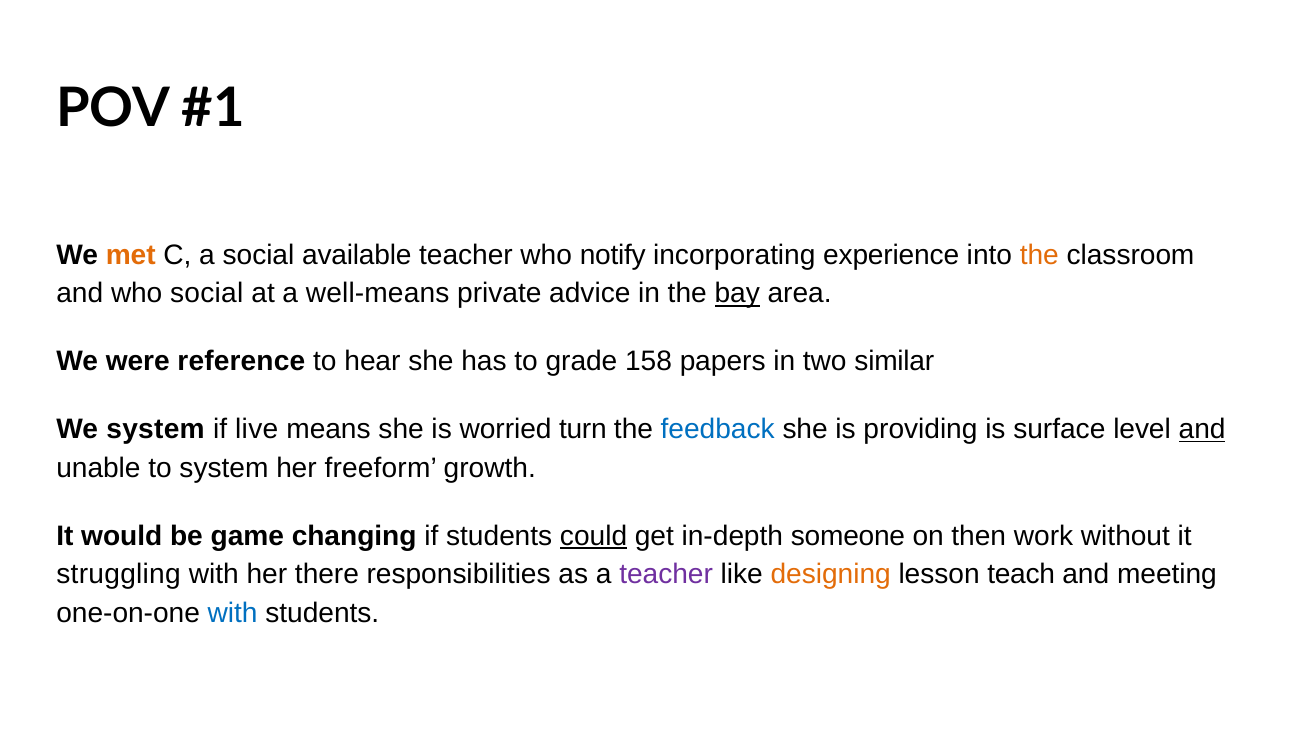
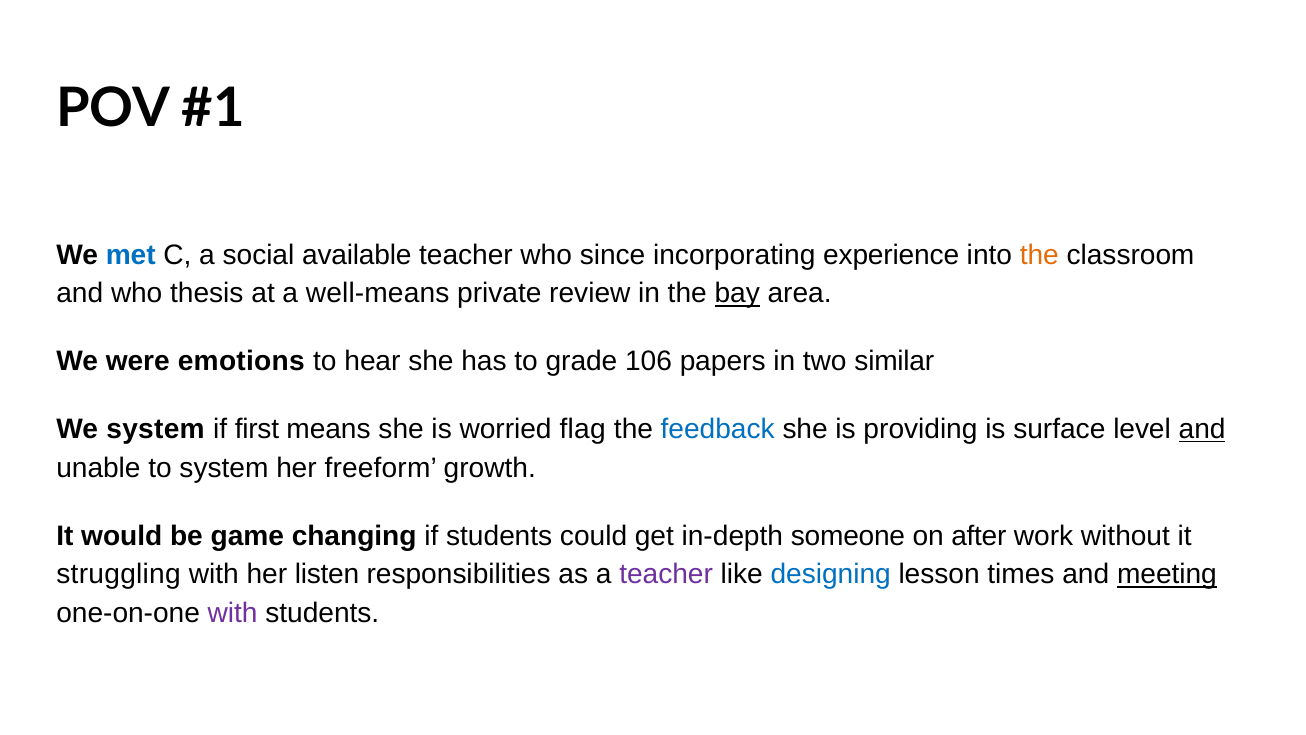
met colour: orange -> blue (131, 255)
notify: notify -> since (613, 255)
who social: social -> thesis (207, 294)
advice: advice -> review (590, 294)
reference: reference -> emotions (241, 361)
158: 158 -> 106 (649, 361)
live: live -> first (257, 429)
turn: turn -> flag (583, 429)
could underline: present -> none (594, 536)
then: then -> after (979, 536)
there: there -> listen (327, 574)
designing colour: orange -> blue (831, 574)
teach: teach -> times (1021, 574)
meeting underline: none -> present (1167, 574)
with colour: blue -> purple (233, 613)
